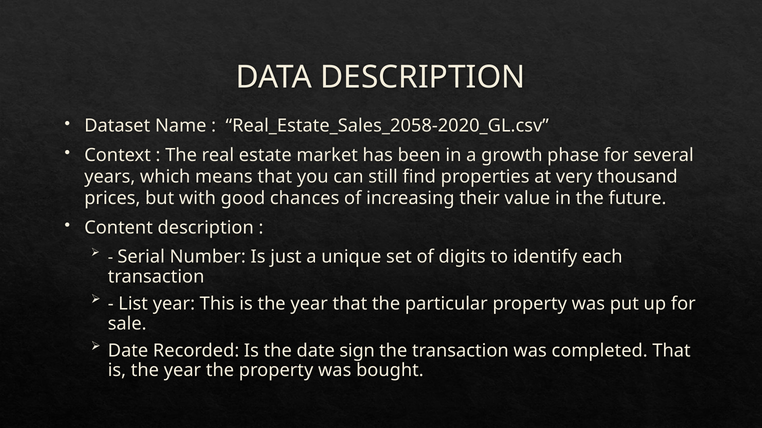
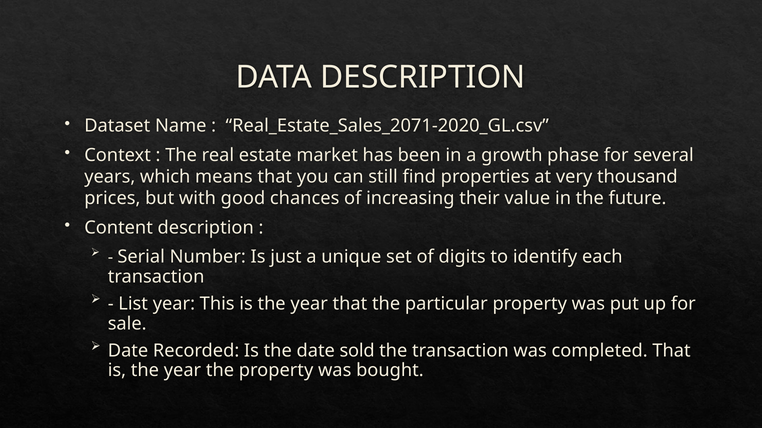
Real_Estate_Sales_2058-2020_GL.csv: Real_Estate_Sales_2058-2020_GL.csv -> Real_Estate_Sales_2071-2020_GL.csv (387, 126)
sign: sign -> sold (357, 351)
